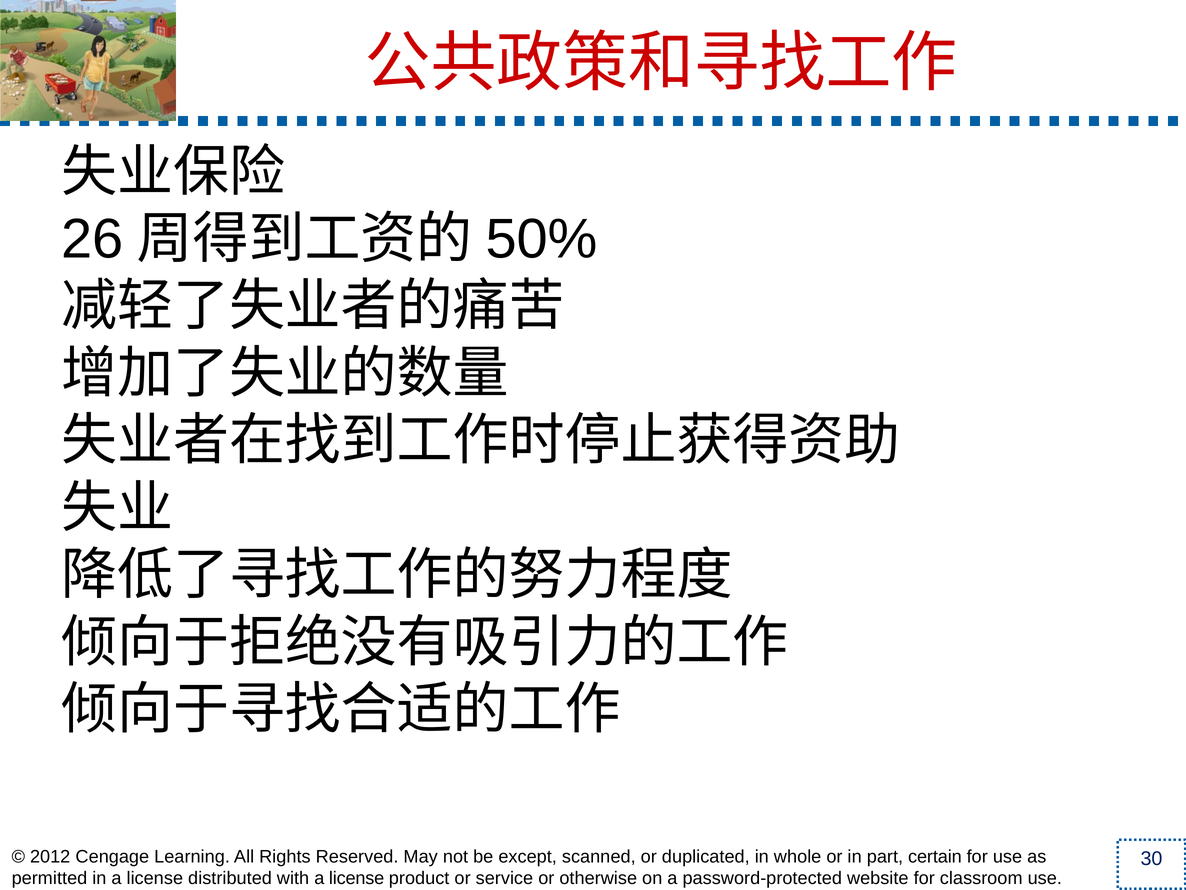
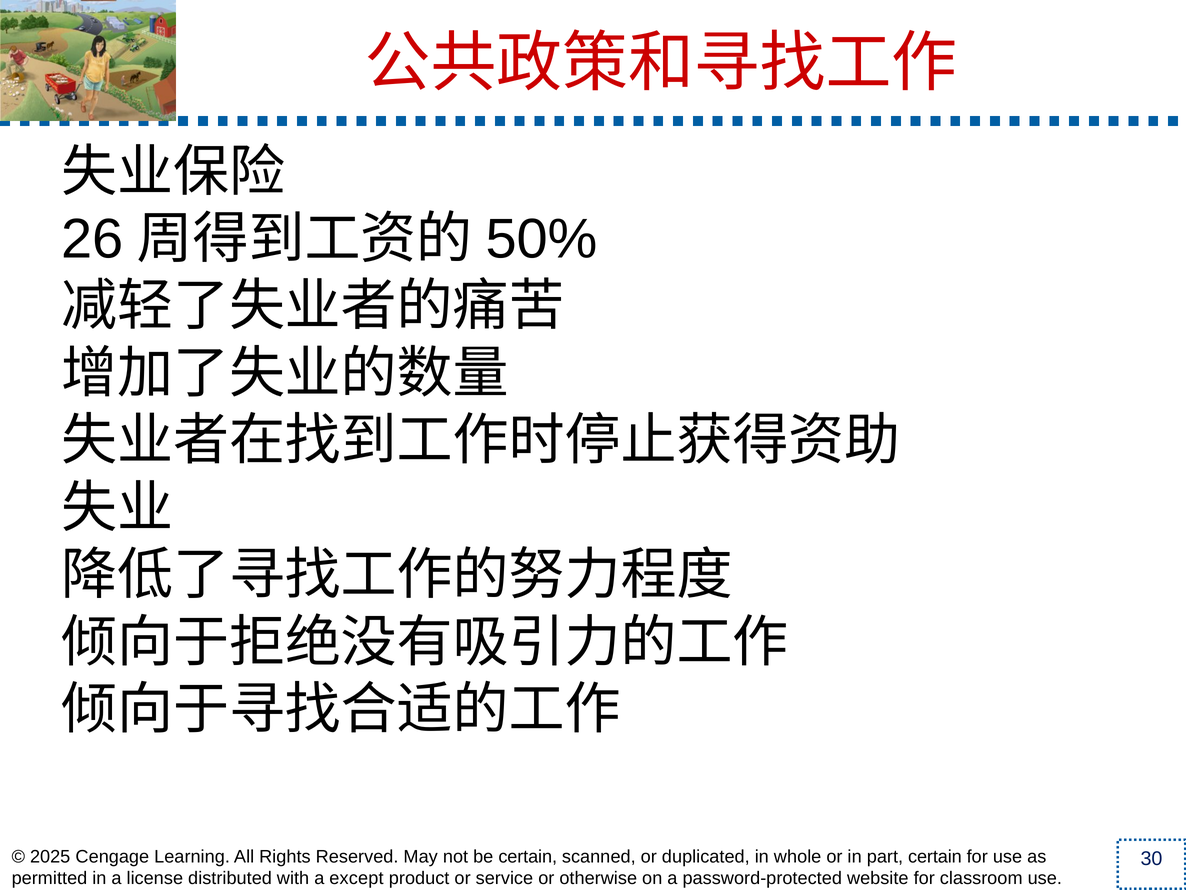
2012: 2012 -> 2025 (50, 856)
be except: except -> certain (528, 856)
with a license: license -> except (356, 878)
